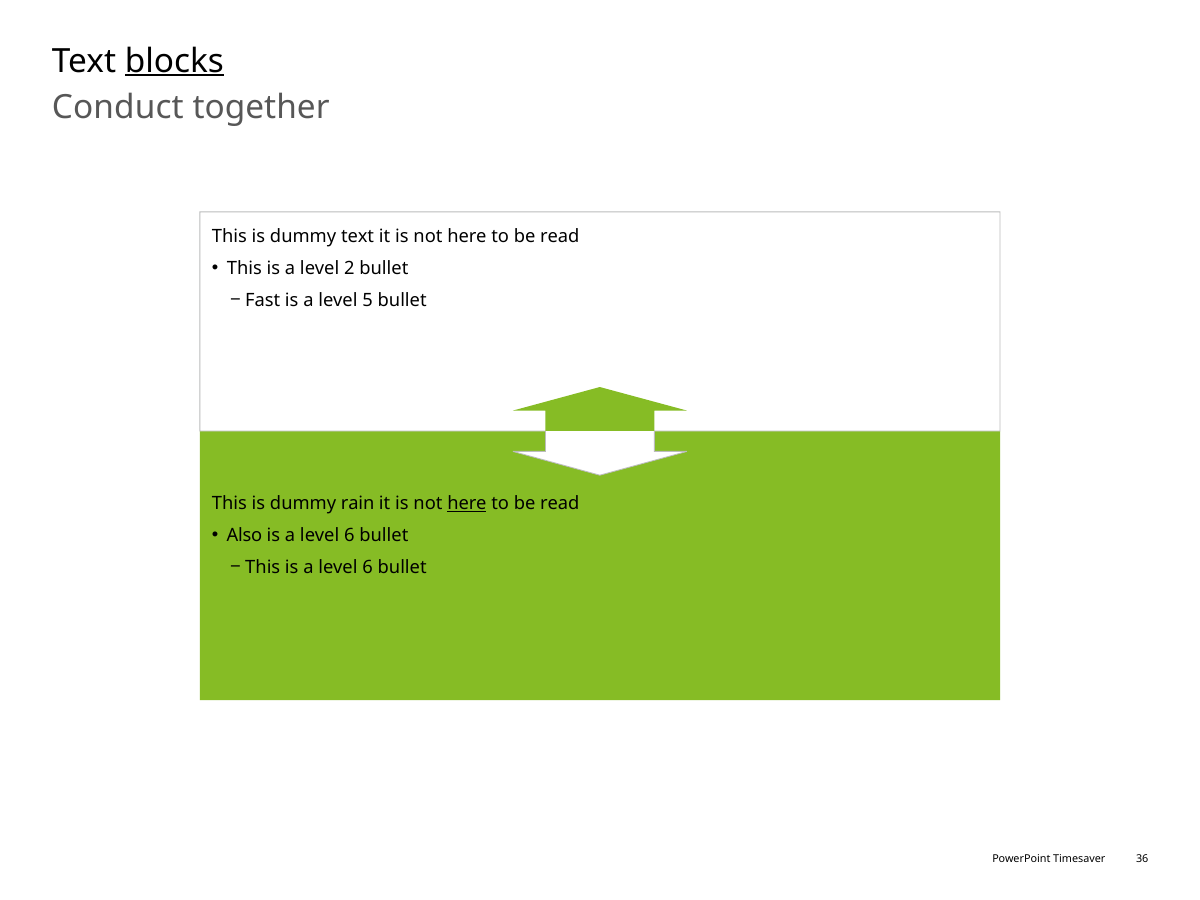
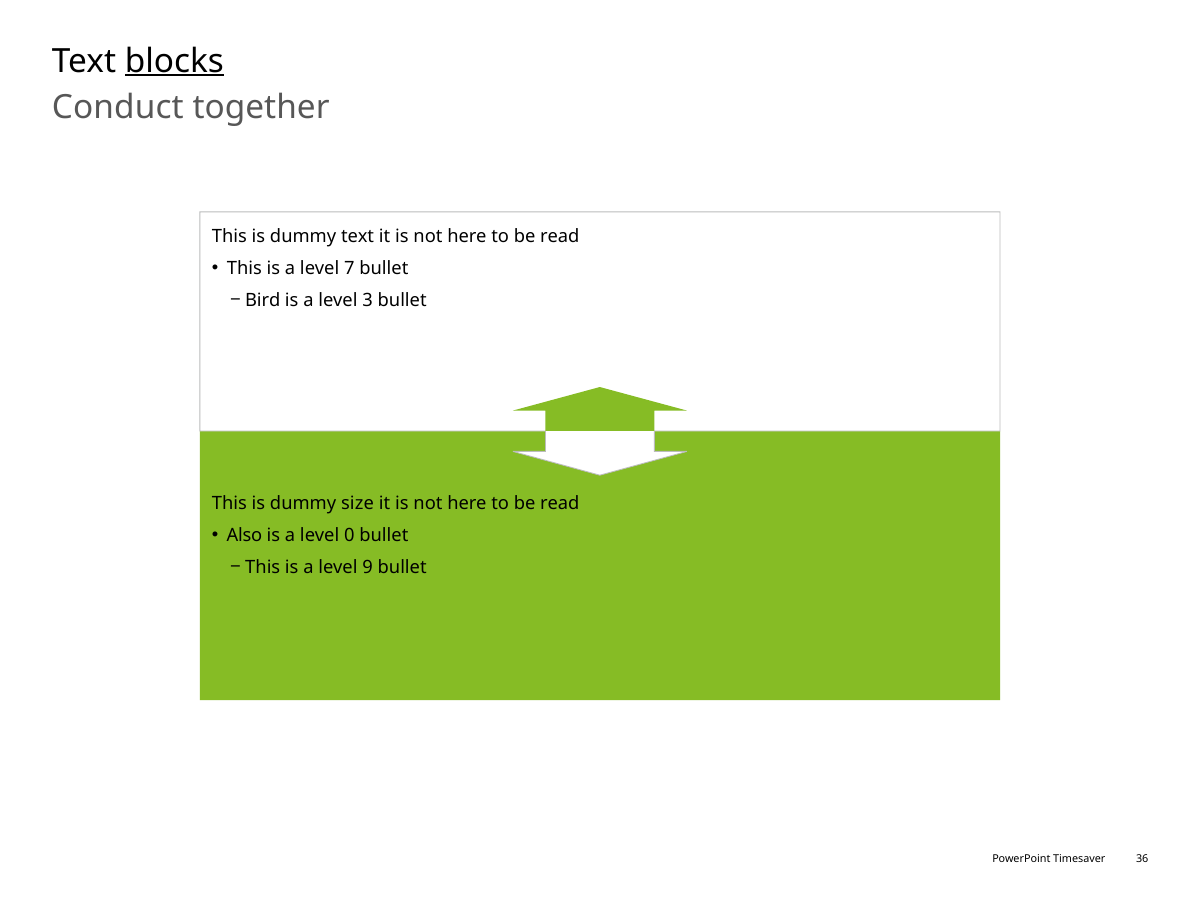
2: 2 -> 7 (349, 268)
Fast: Fast -> Bird (263, 300)
5: 5 -> 3 (368, 300)
rain: rain -> size (358, 503)
here underline: present -> none (467, 503)
6: 6 -> 0 (349, 535)
6: 6 -> 9 (368, 567)
